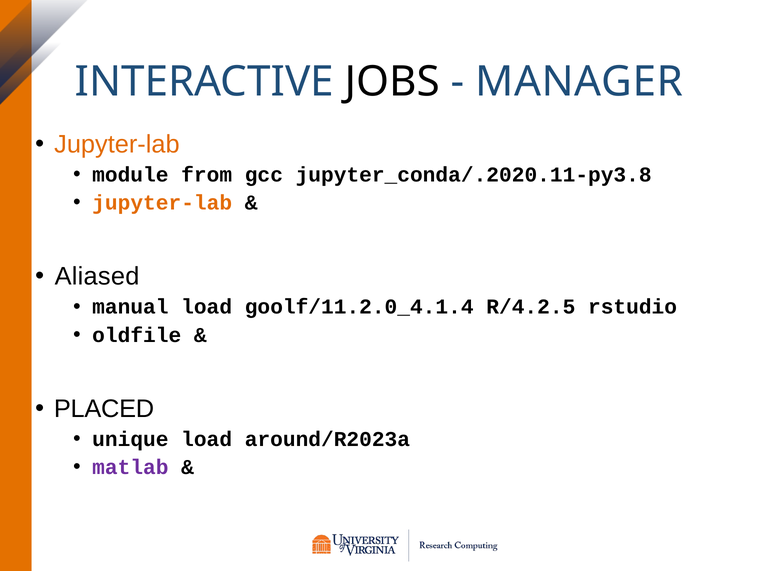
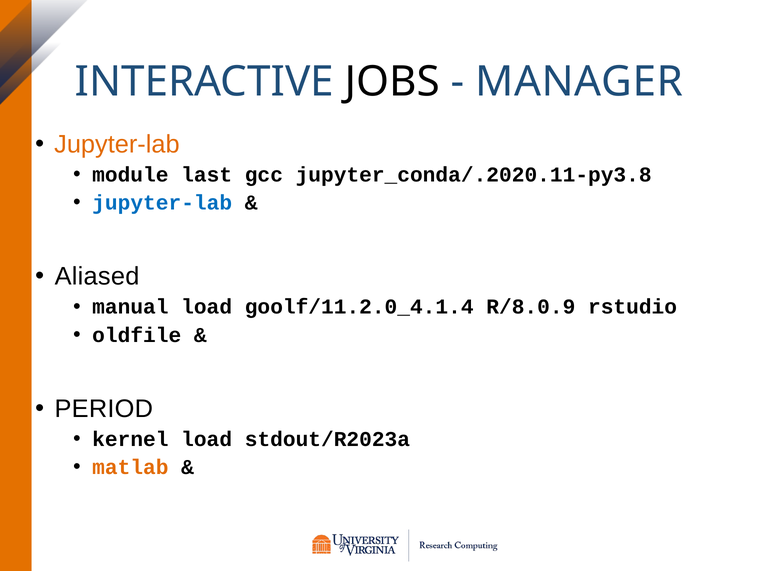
from: from -> last (207, 175)
jupyter-lab colour: orange -> blue (162, 203)
R/4.2.5: R/4.2.5 -> R/8.0.9 (531, 307)
PLACED: PLACED -> PERIOD (104, 409)
unique: unique -> kernel (130, 439)
around/R2023a: around/R2023a -> stdout/R2023a (327, 439)
matlab colour: purple -> orange (130, 467)
